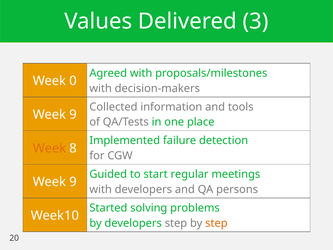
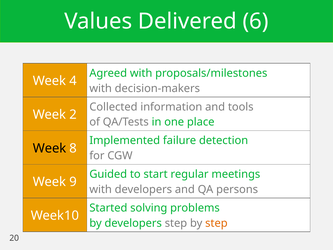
3: 3 -> 6 (256, 21)
0: 0 -> 4 (73, 81)
9: 9 -> 2 (73, 114)
Week colour: orange -> black (50, 148)
